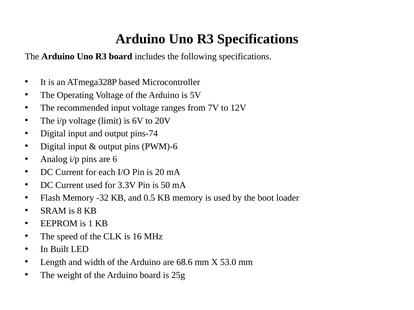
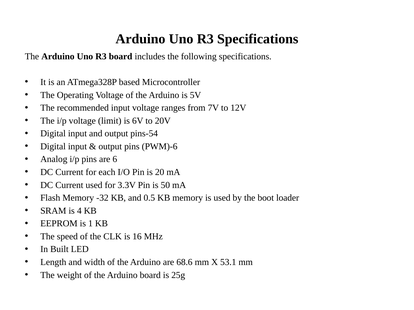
pins-74: pins-74 -> pins-54 (144, 134)
8: 8 -> 4 (79, 211)
53.0: 53.0 -> 53.1 (228, 263)
